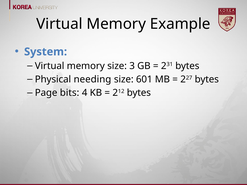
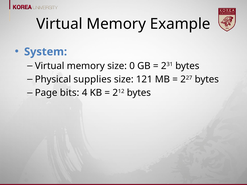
3: 3 -> 0 (132, 66)
needing: needing -> supplies (92, 79)
601: 601 -> 121 (144, 79)
